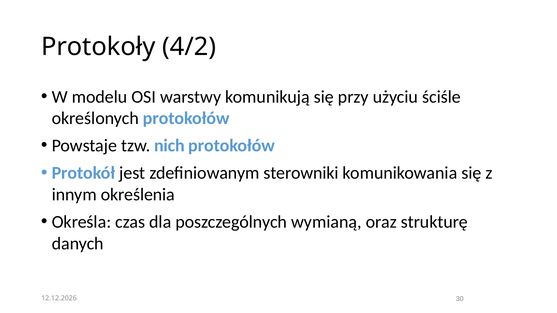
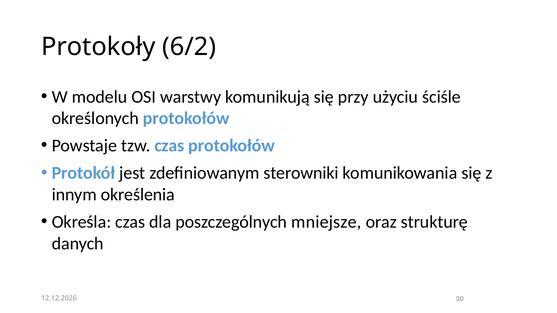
4/2: 4/2 -> 6/2 (189, 47)
tzw nich: nich -> czas (169, 146)
wymianą: wymianą -> mniejsze (326, 222)
